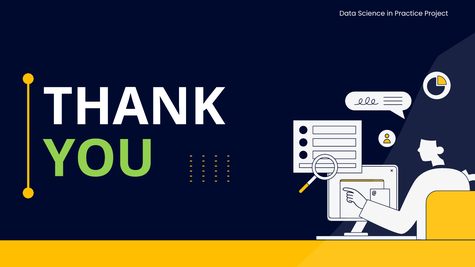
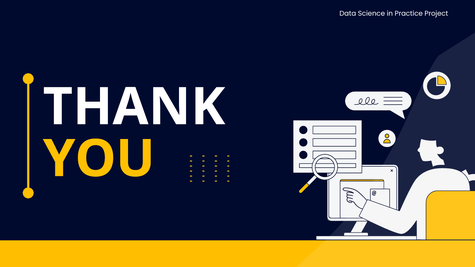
YOU colour: light green -> yellow (99, 159)
